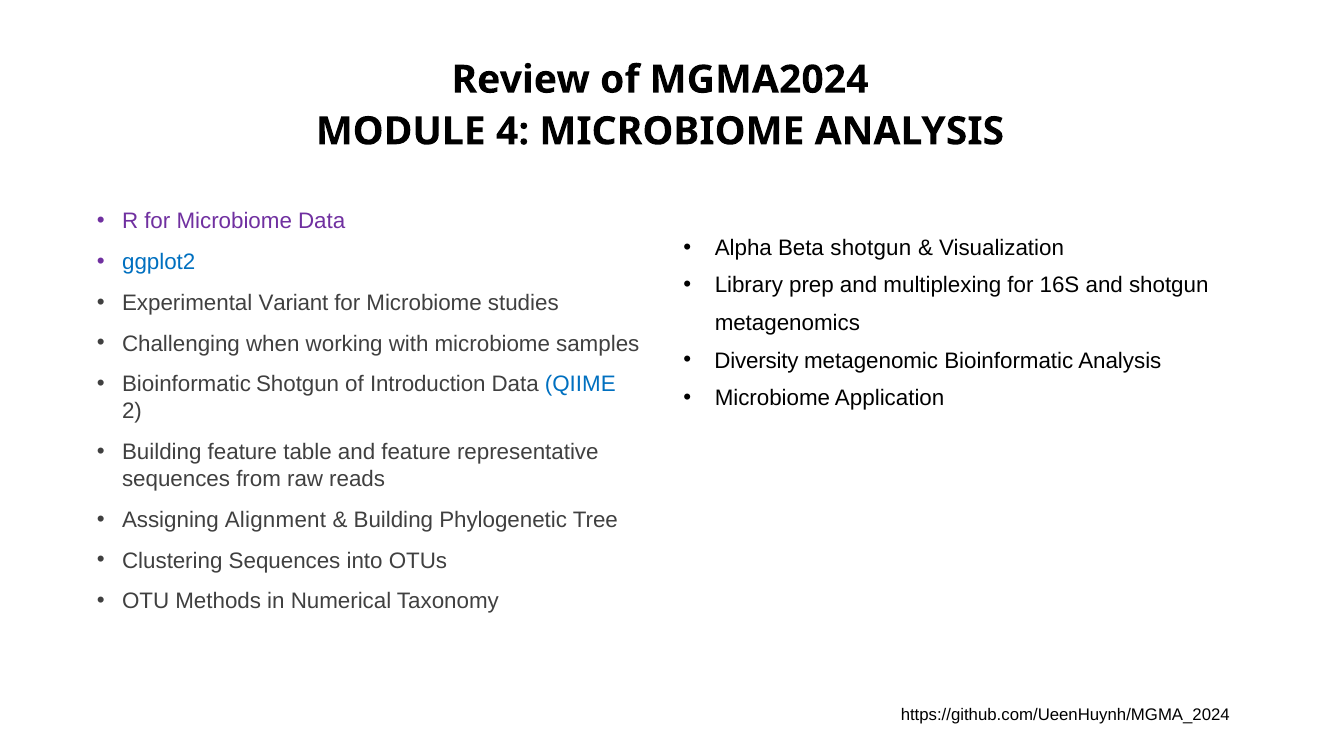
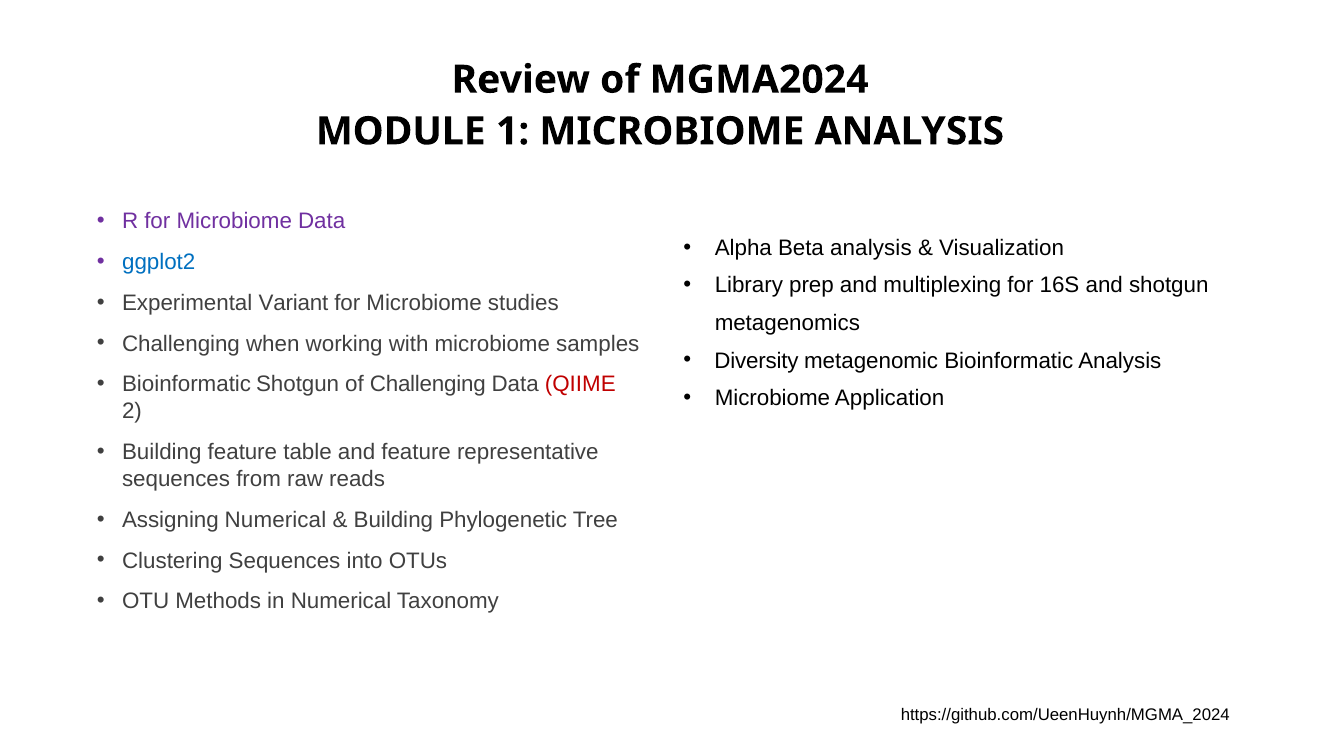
4: 4 -> 1 (513, 131)
Beta shotgun: shotgun -> analysis (871, 248)
of Introduction: Introduction -> Challenging (428, 385)
QIIME colour: blue -> red (580, 385)
Assigning Alignment: Alignment -> Numerical (275, 520)
